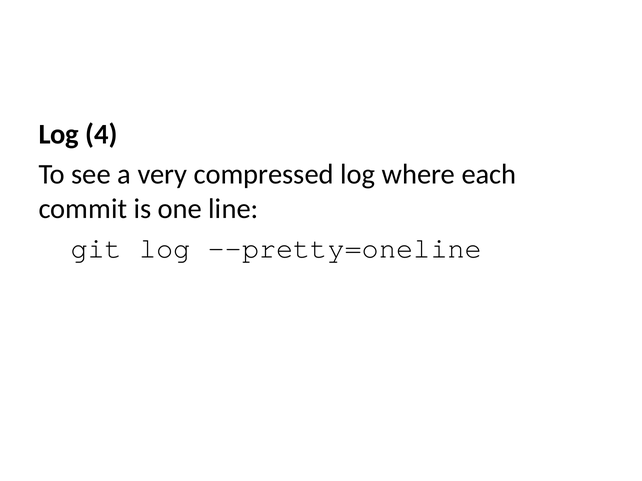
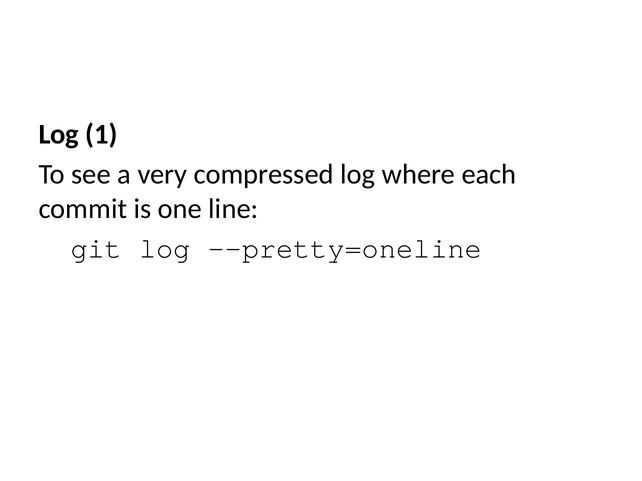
4: 4 -> 1 (102, 135)
